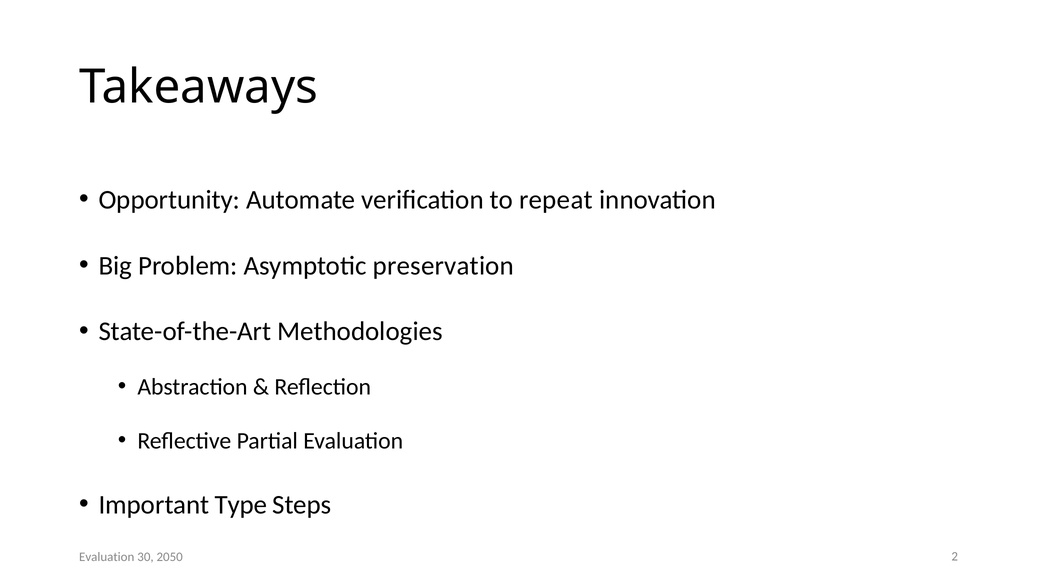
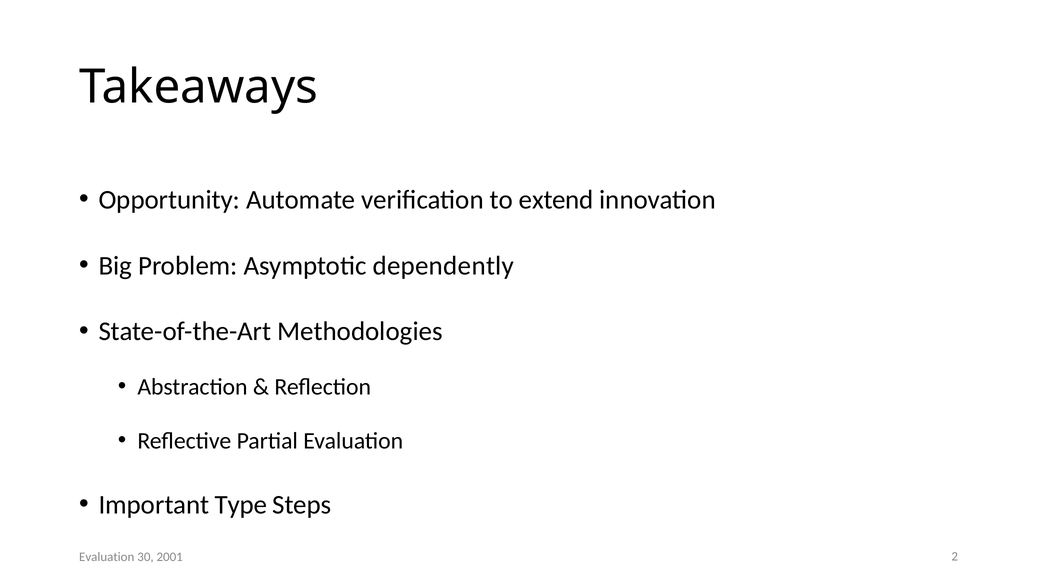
repeat: repeat -> extend (556, 200)
preservation: preservation -> dependently (443, 266)
2050: 2050 -> 2001 (170, 557)
